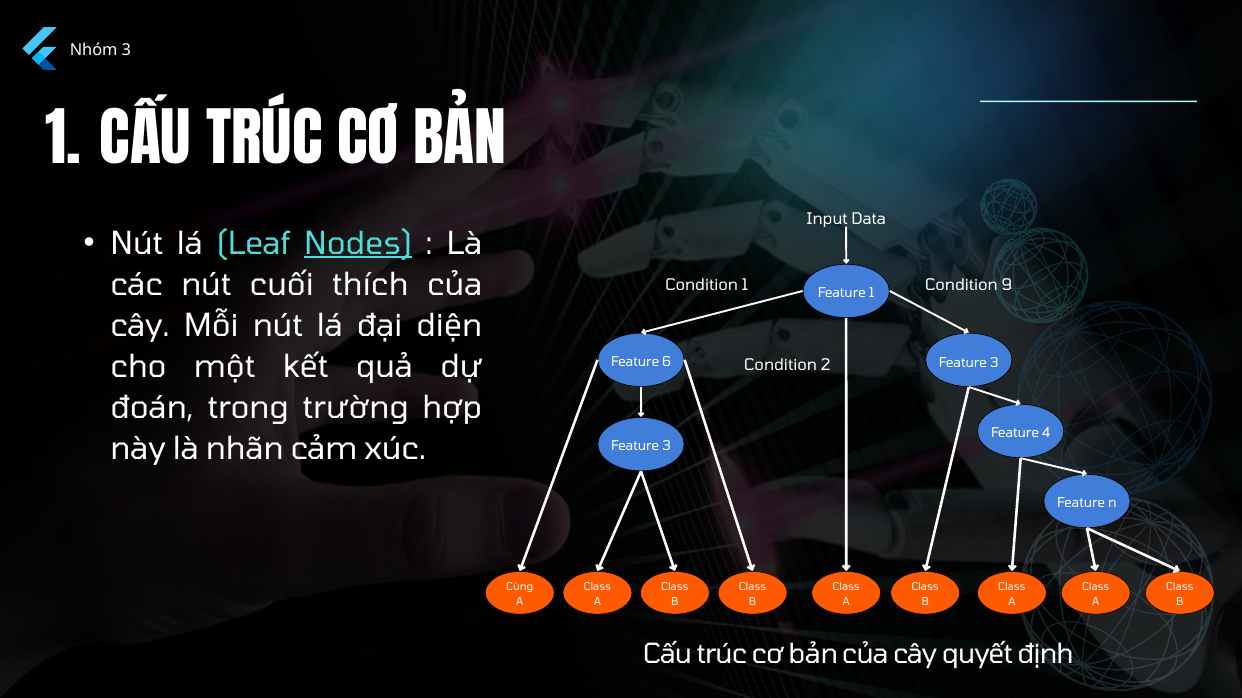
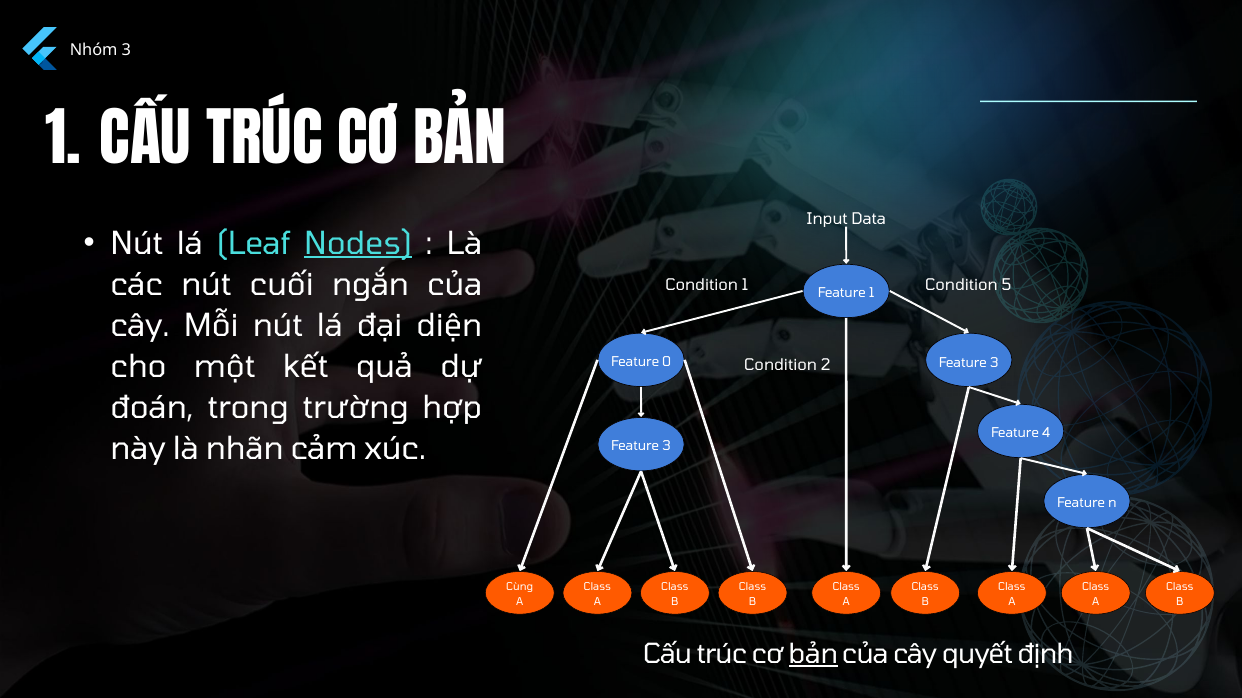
thích: thích -> ngắn (371, 285)
9: 9 -> 5 (1006, 285)
6: 6 -> 0 (667, 362)
bản underline: none -> present (813, 655)
